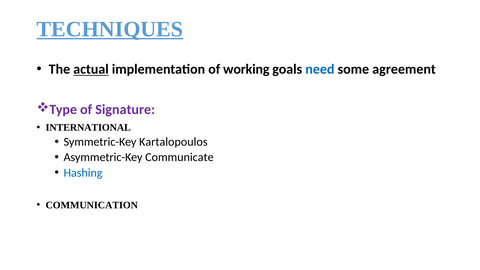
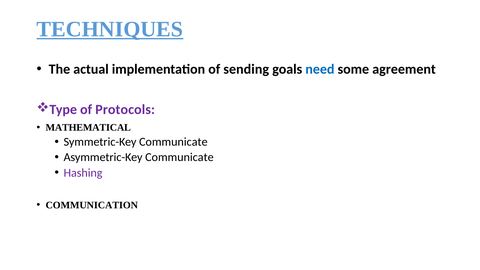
actual underline: present -> none (91, 69)
working: working -> sending (246, 69)
Signature: Signature -> Protocols (125, 110)
INTERNATIONAL: INTERNATIONAL -> MATHEMATICAL (88, 128)
Symmetric-Key Kartalopoulos: Kartalopoulos -> Communicate (173, 142)
Hashing colour: blue -> purple (83, 173)
